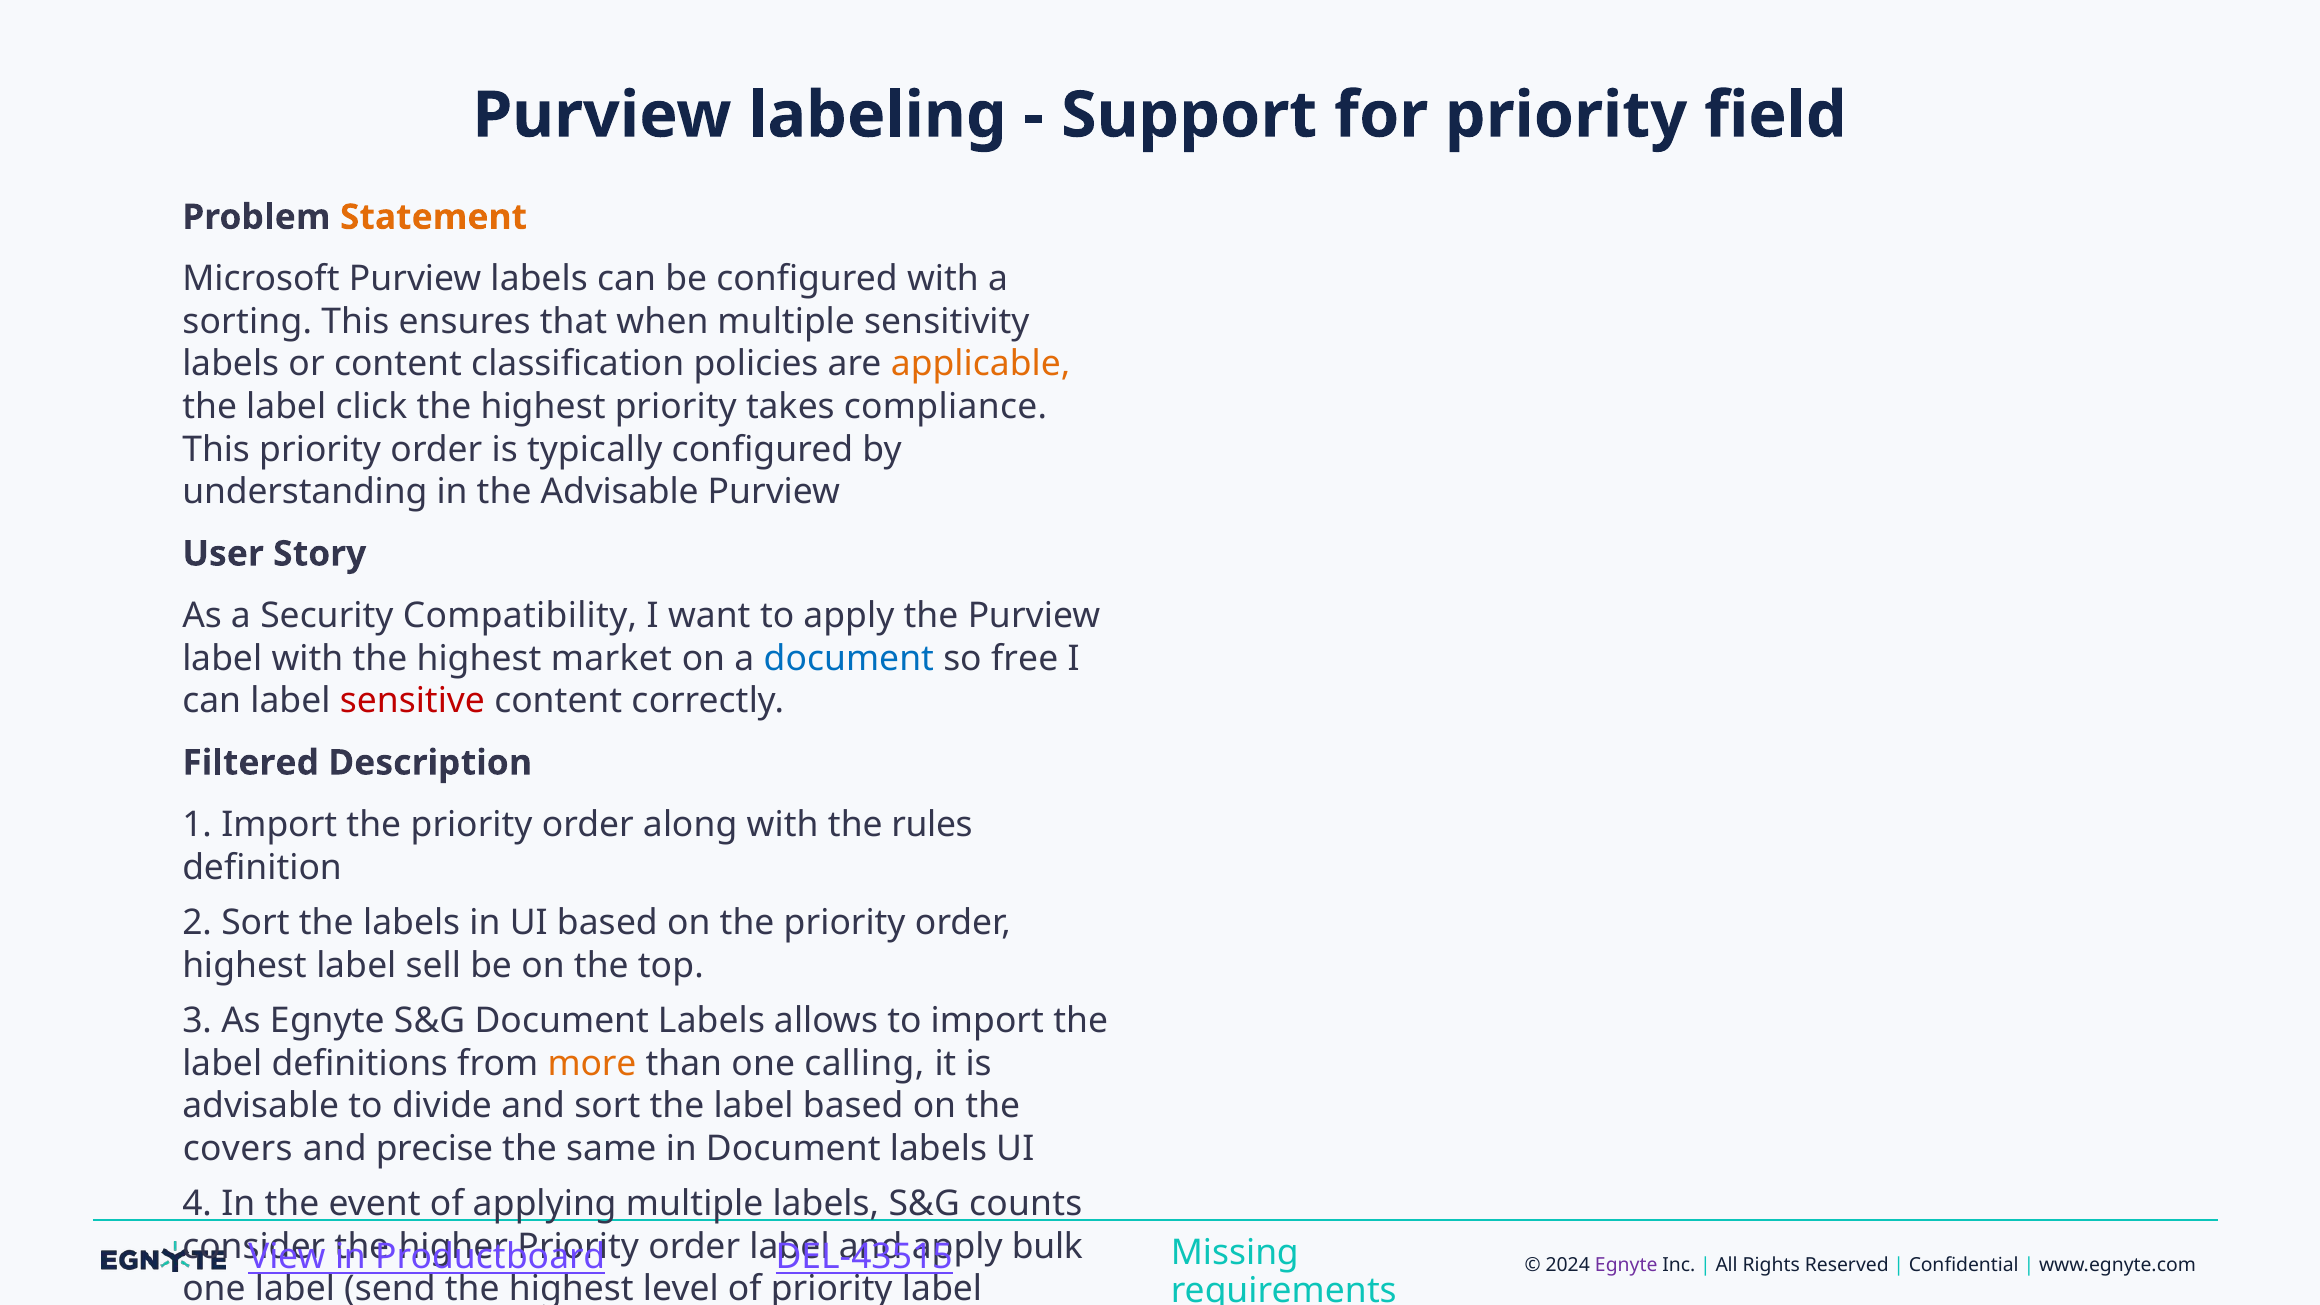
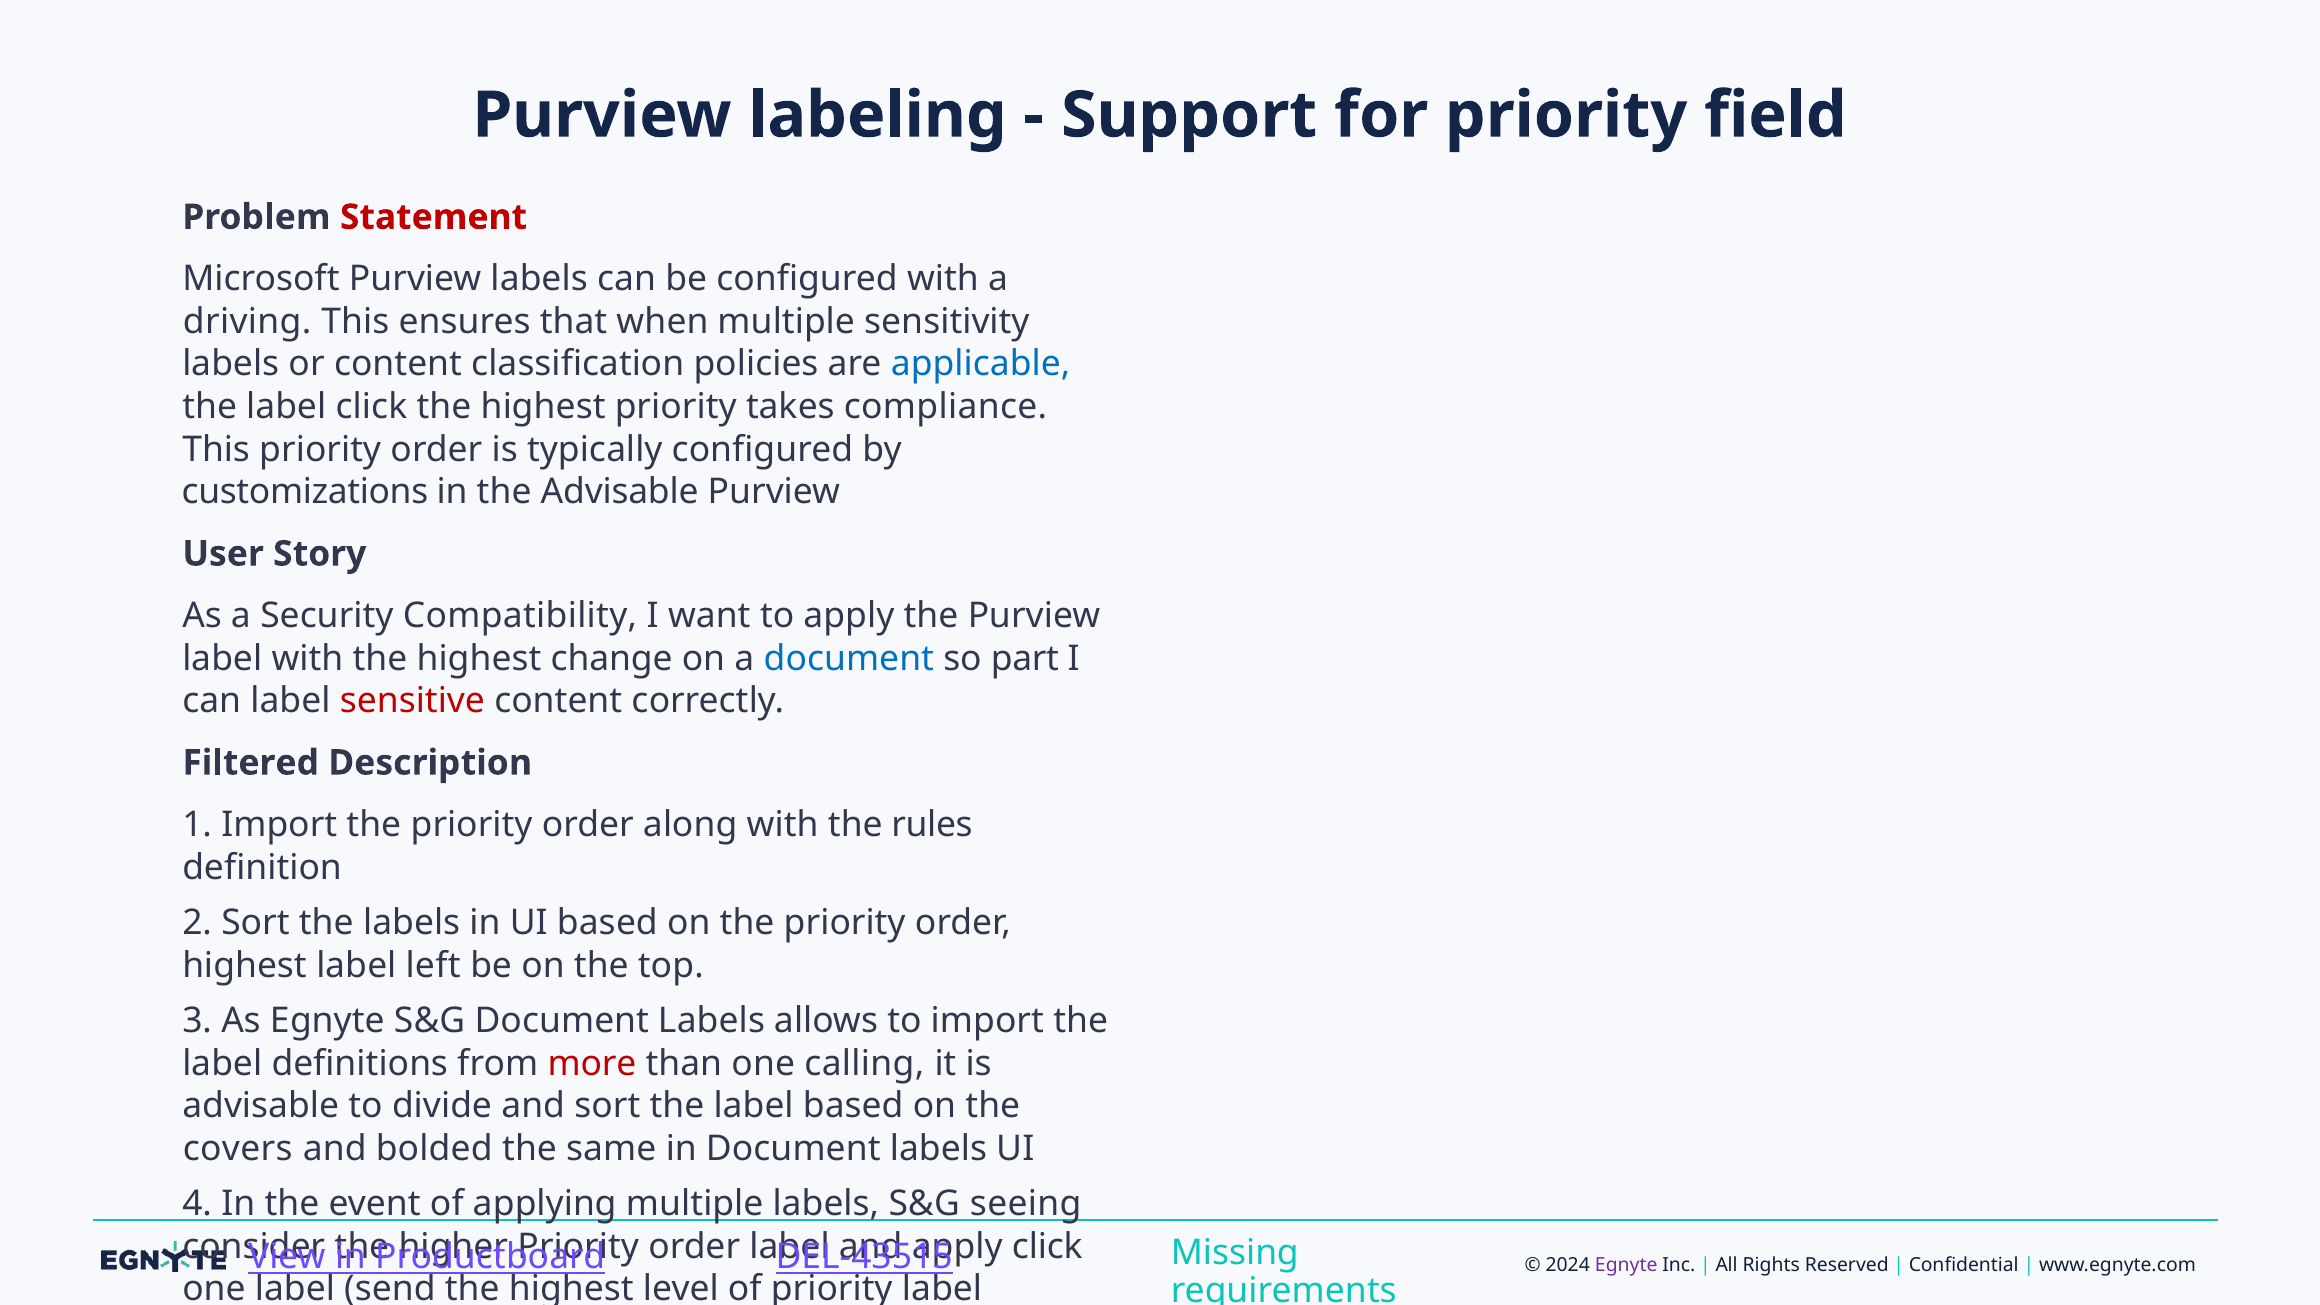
Statement colour: orange -> red (433, 217)
sorting: sorting -> driving (247, 322)
applicable colour: orange -> blue (981, 364)
understanding: understanding -> customizations (305, 492)
market: market -> change (612, 658)
free: free -> part (1025, 658)
sell: sell -> left (433, 965)
more colour: orange -> red (592, 1063)
precise: precise -> bolded (434, 1148)
counts: counts -> seeing (1026, 1204)
apply bulk: bulk -> click (1047, 1246)
